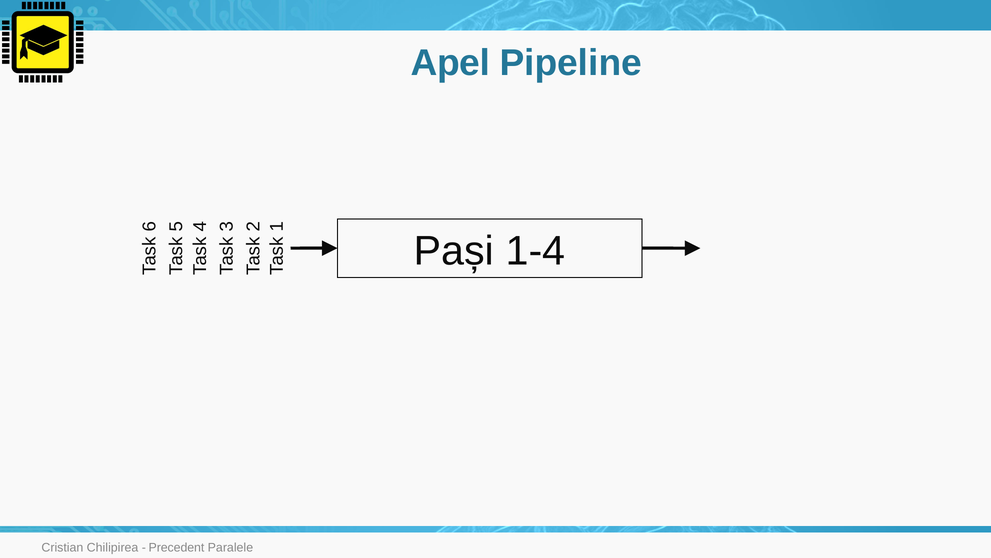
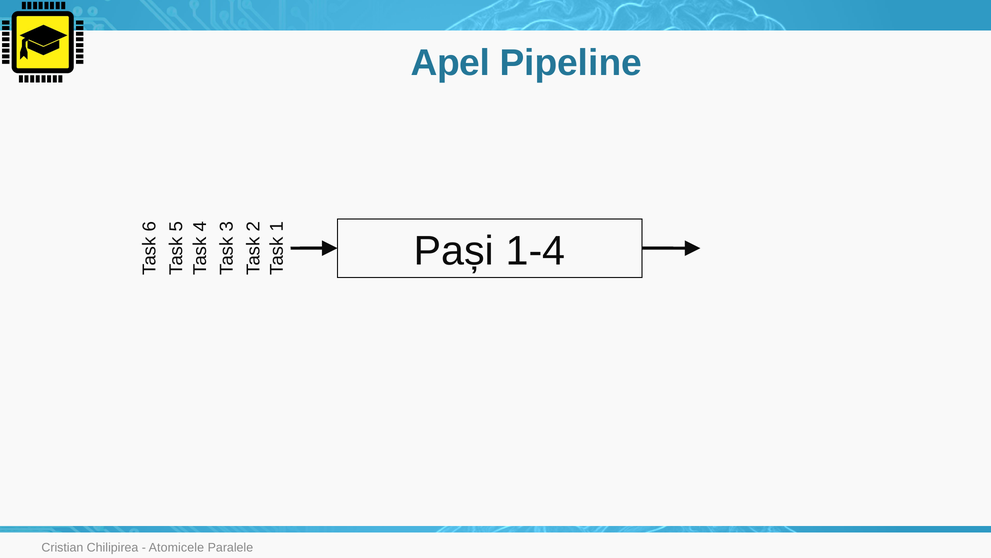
Precedent: Precedent -> Atomicele (176, 547)
